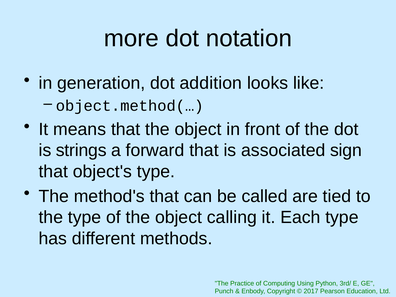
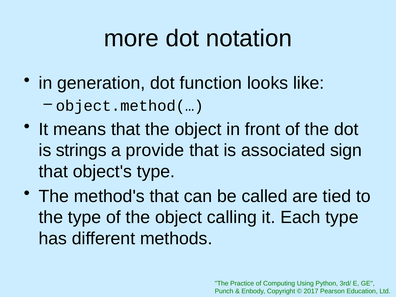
addition: addition -> function (211, 83)
forward: forward -> provide (155, 150)
